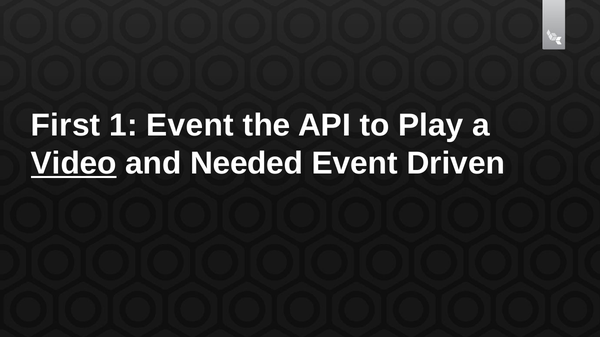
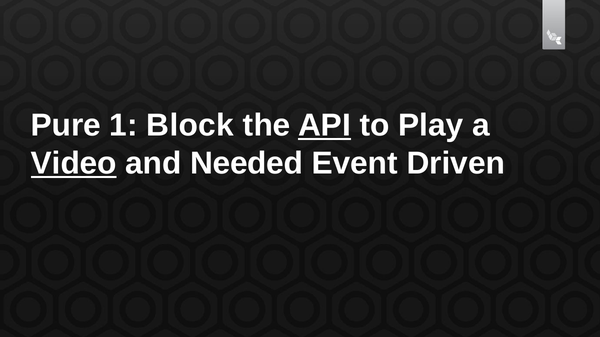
First: First -> Pure (66, 125)
1 Event: Event -> Block (190, 125)
API underline: none -> present (324, 125)
